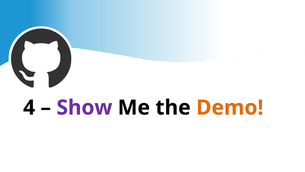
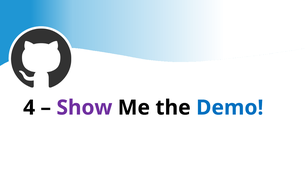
Demo colour: orange -> blue (230, 107)
